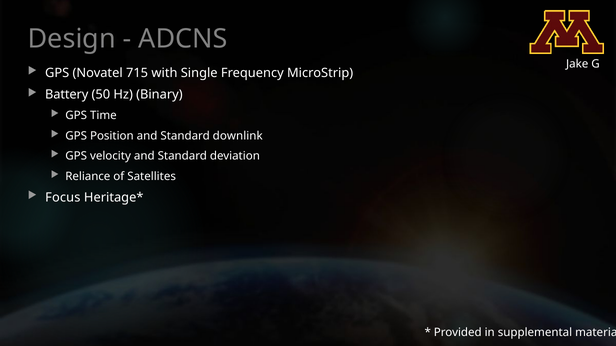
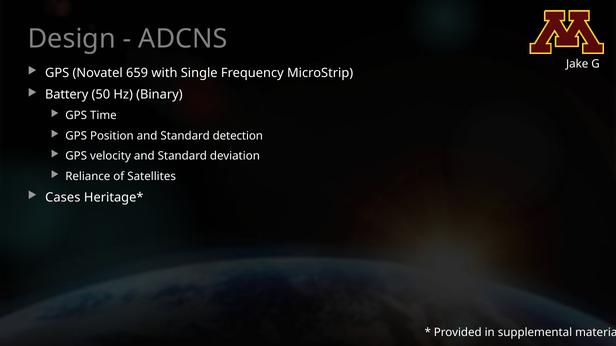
715: 715 -> 659 (137, 73)
downlink: downlink -> detection (238, 136)
Focus: Focus -> Cases (63, 198)
